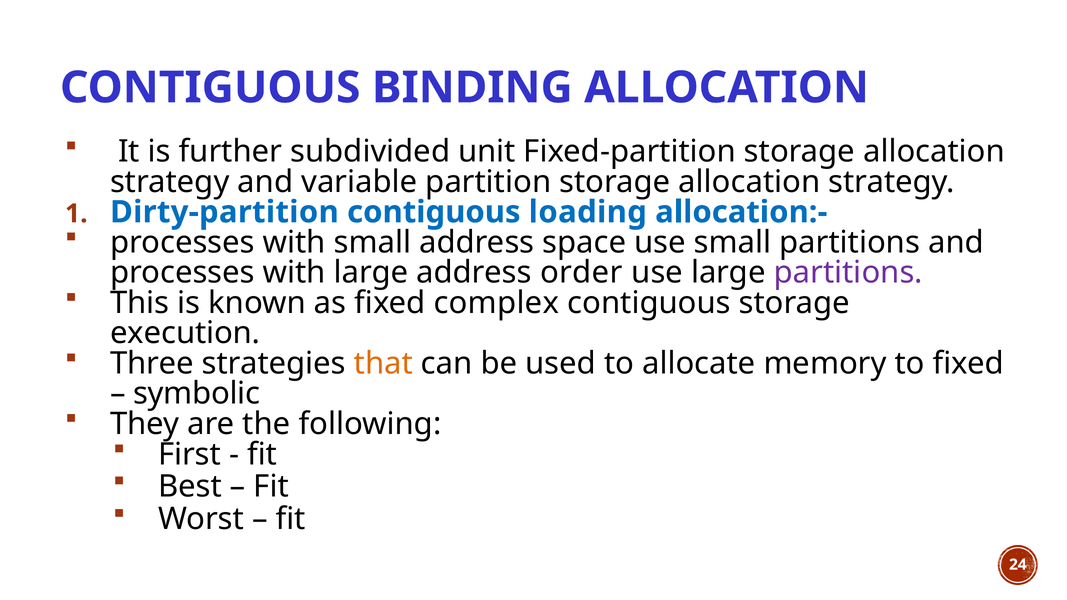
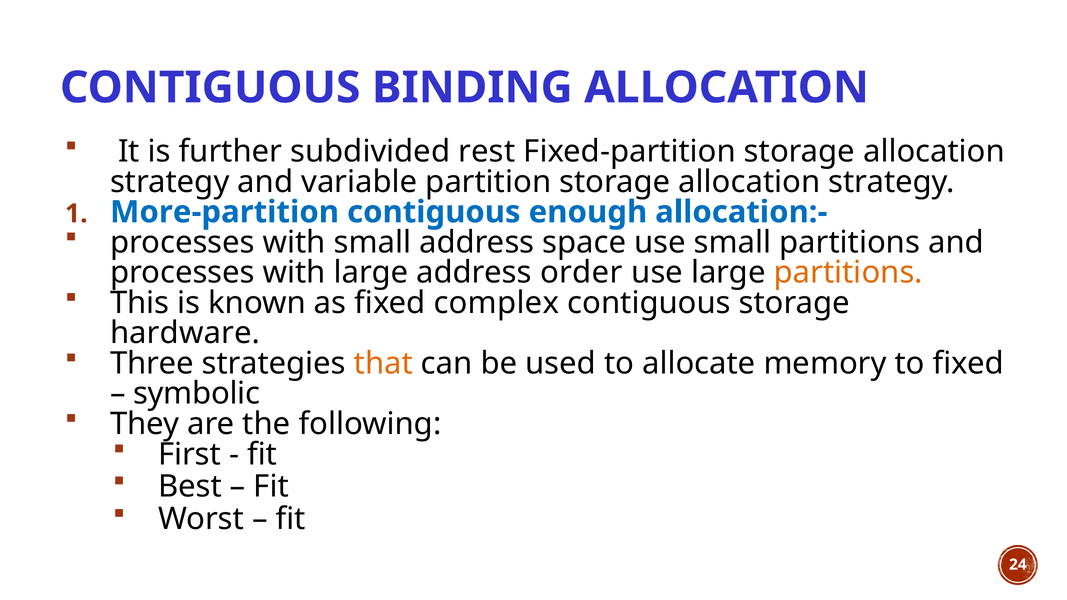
unit: unit -> rest (487, 152)
Dirty-partition: Dirty-partition -> More-partition (225, 212)
loading: loading -> enough (588, 212)
partitions colour: purple -> orange (848, 273)
execution: execution -> hardware (185, 333)
